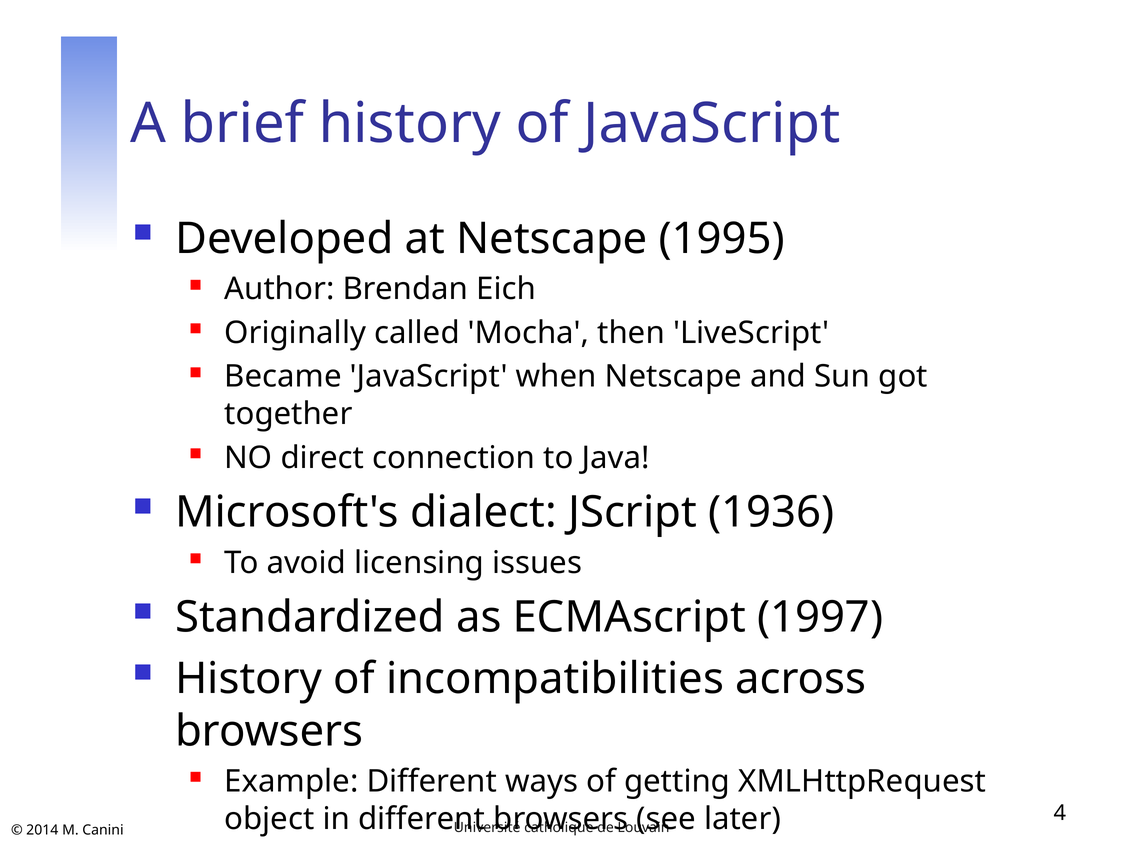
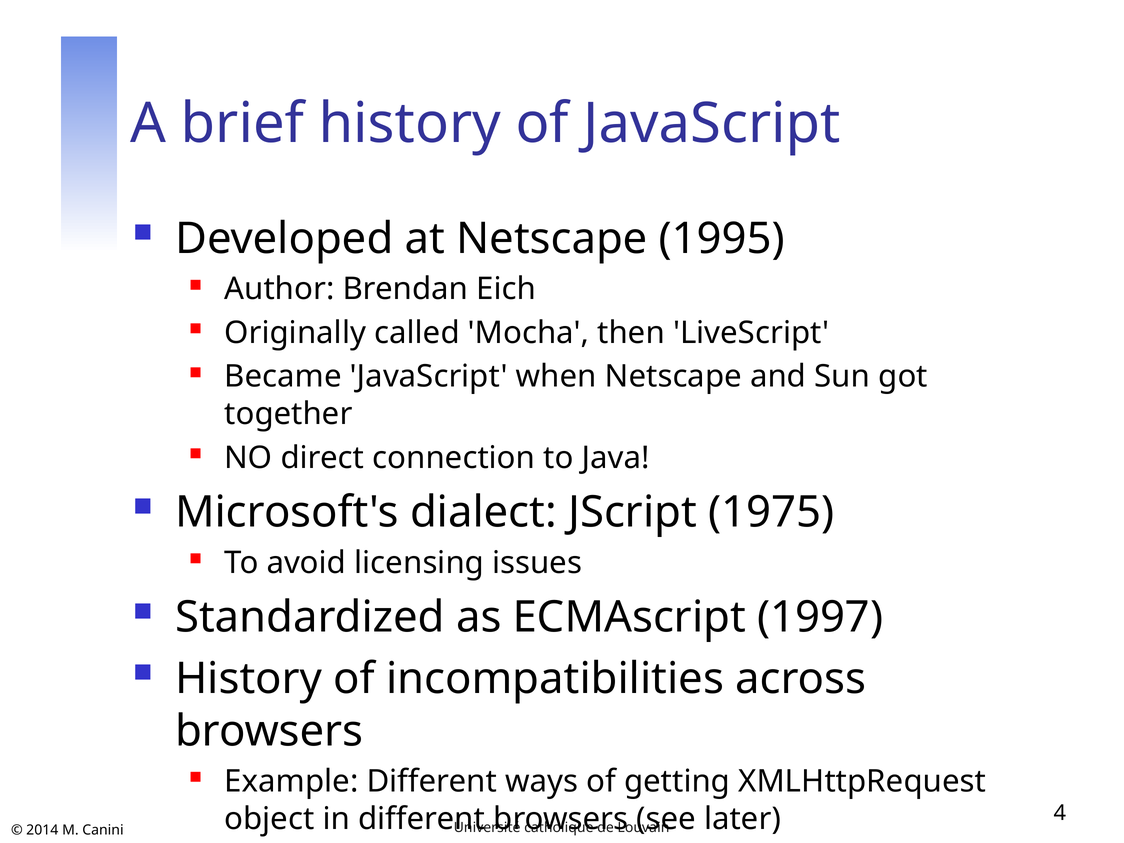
1936: 1936 -> 1975 (771, 512)
